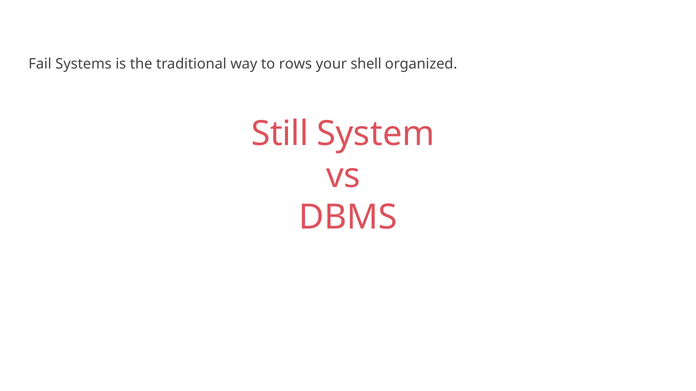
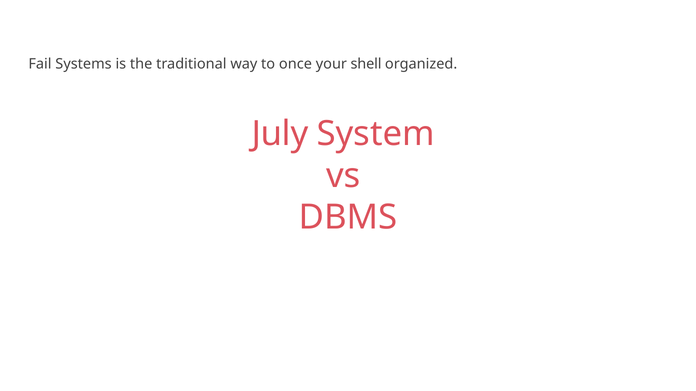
rows: rows -> once (295, 64)
Still: Still -> July (280, 134)
